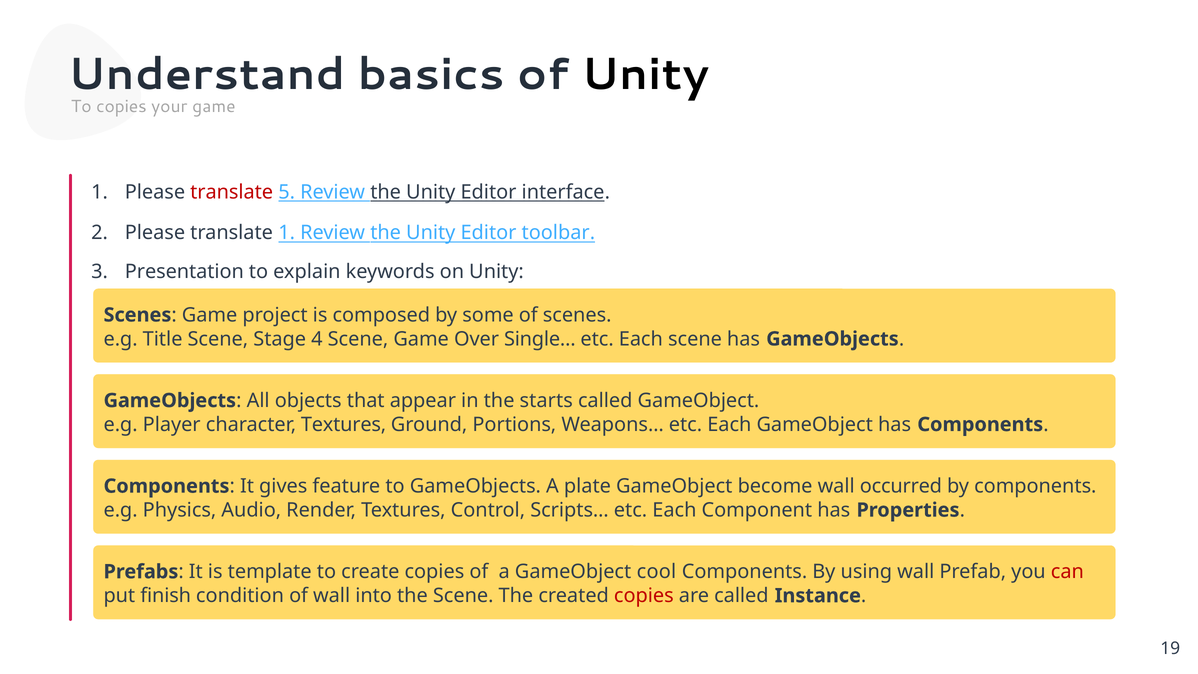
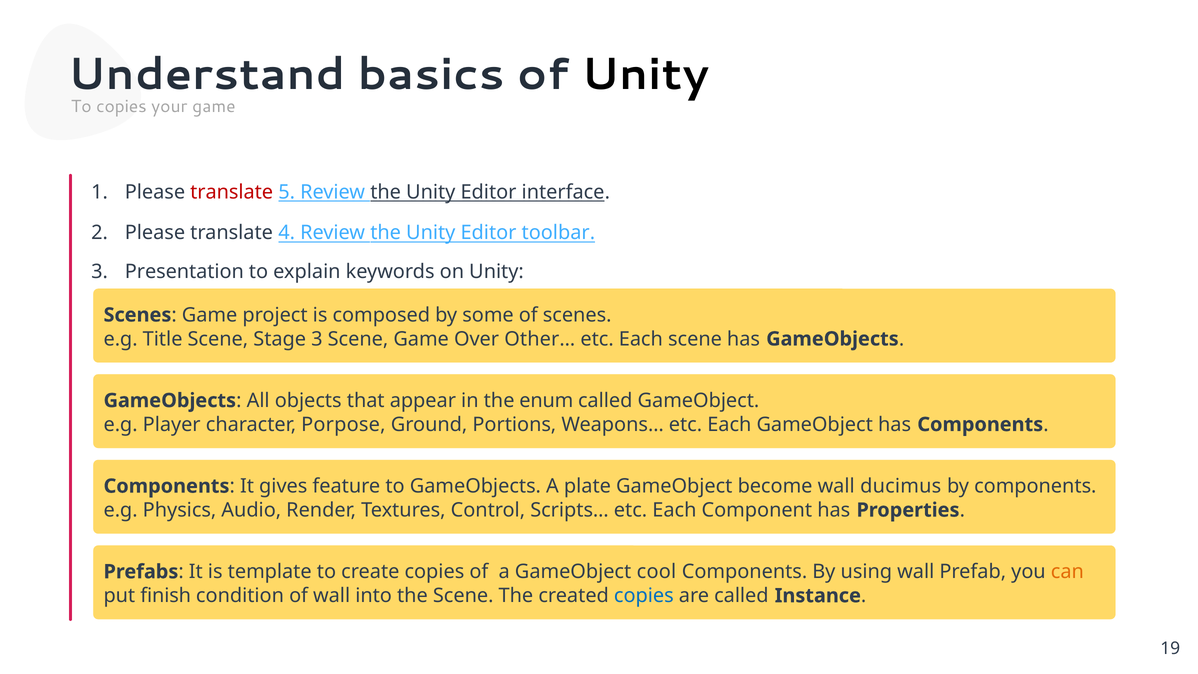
translate 1: 1 -> 4 (287, 233)
Stage 4: 4 -> 3 (317, 339)
Single…: Single… -> Other… (540, 339)
starts: starts -> enum (546, 400)
character Textures: Textures -> Porpose (343, 424)
occurred: occurred -> ducimus (901, 486)
can colour: red -> orange (1067, 572)
copies colour: red -> blue (644, 596)
